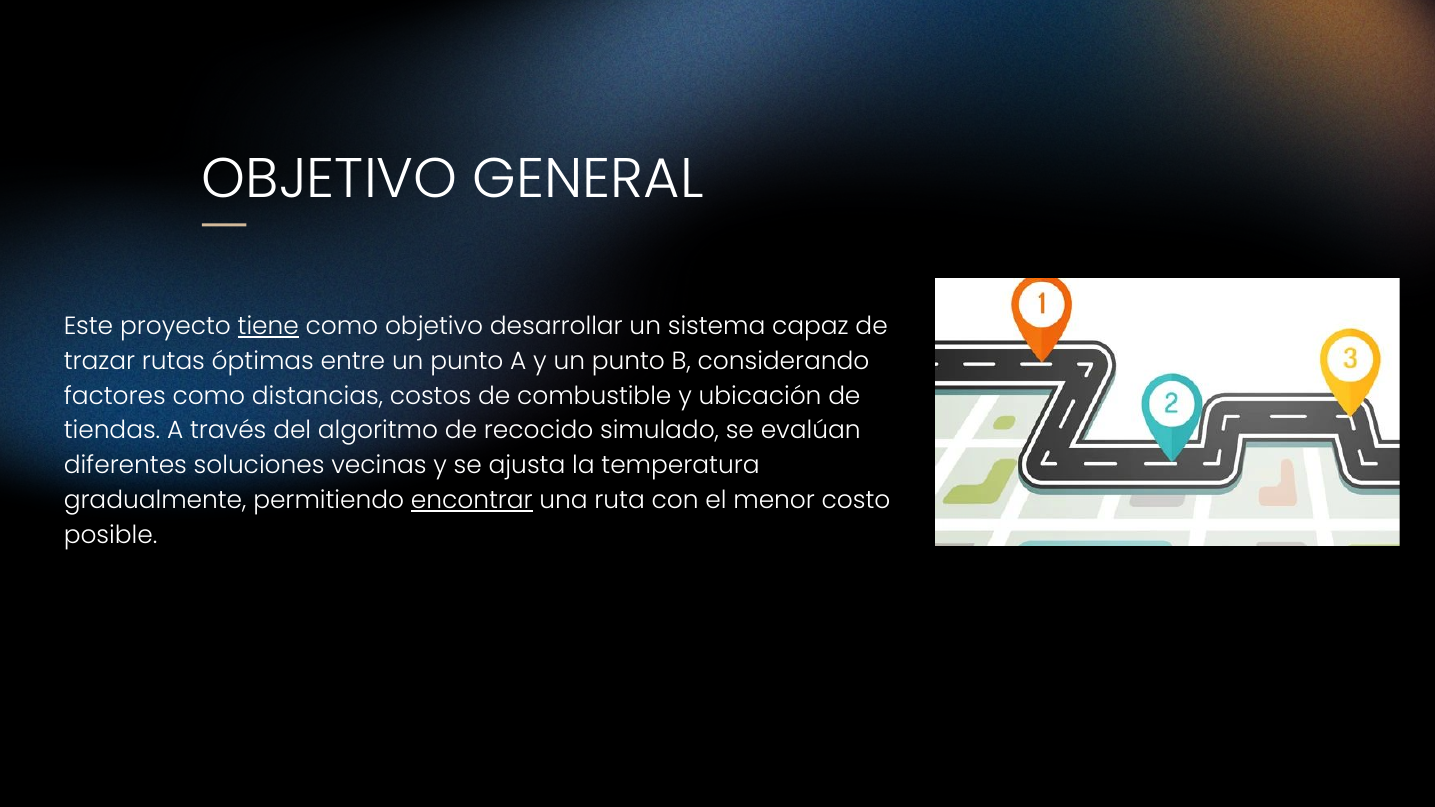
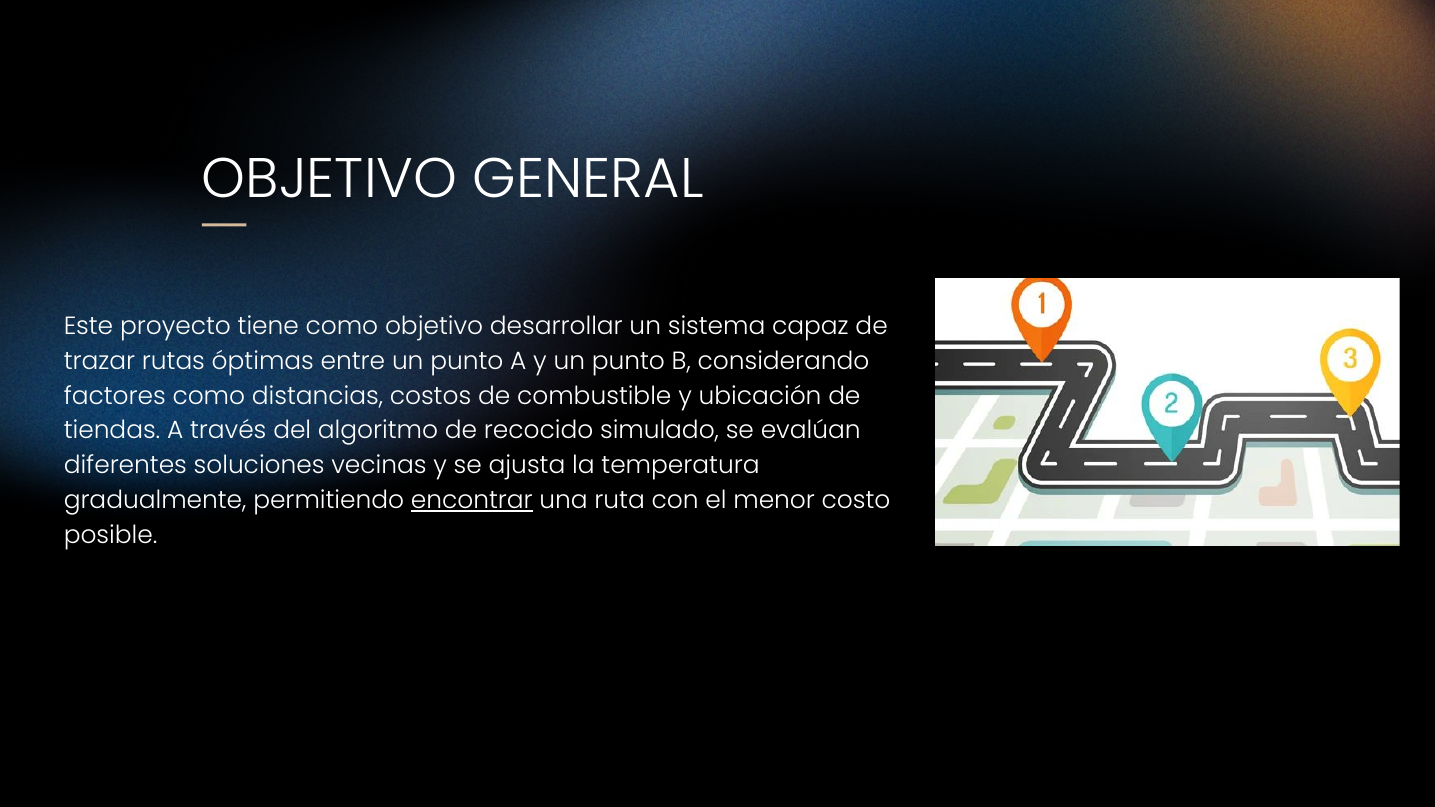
tiene underline: present -> none (268, 326)
